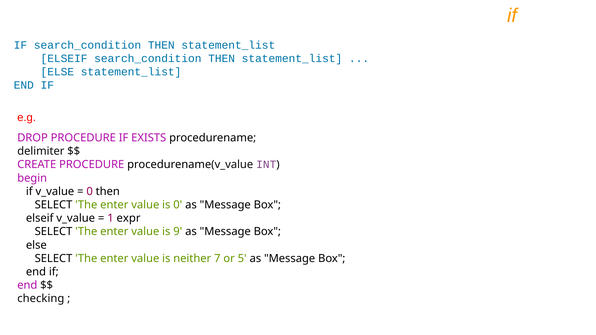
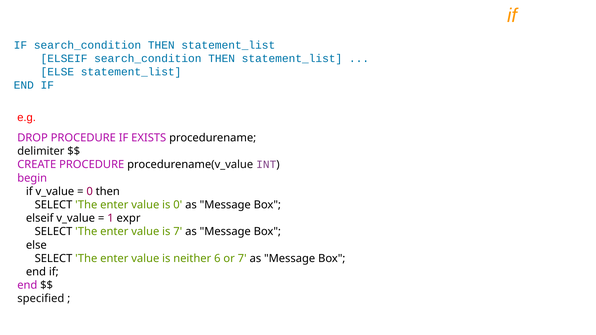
is 9: 9 -> 7 (178, 232)
7: 7 -> 6 (217, 259)
or 5: 5 -> 7 (242, 259)
checking: checking -> specified (41, 299)
